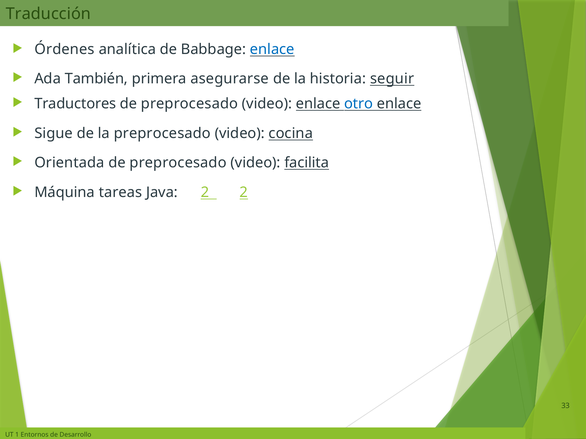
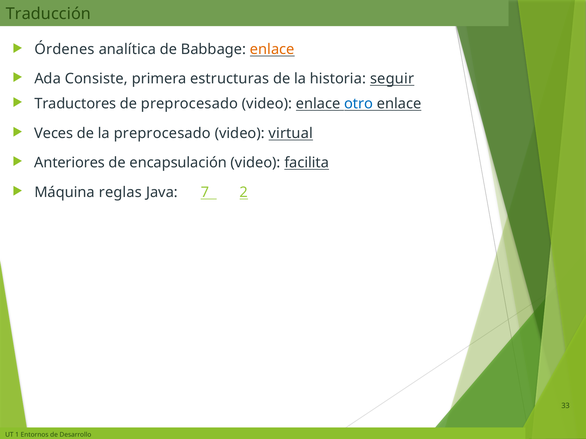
enlace colour: blue -> orange (272, 49)
También: También -> Consiste (96, 79)
asegurarse: asegurarse -> estructuras (230, 79)
Sigue: Sigue -> Veces (54, 134)
cocina: cocina -> virtual (291, 134)
Orientada: Orientada -> Anteriores (70, 163)
preprocesado: preprocesado -> encapsulación (178, 163)
tareas: tareas -> reglas (120, 193)
Java 2: 2 -> 7 (205, 193)
